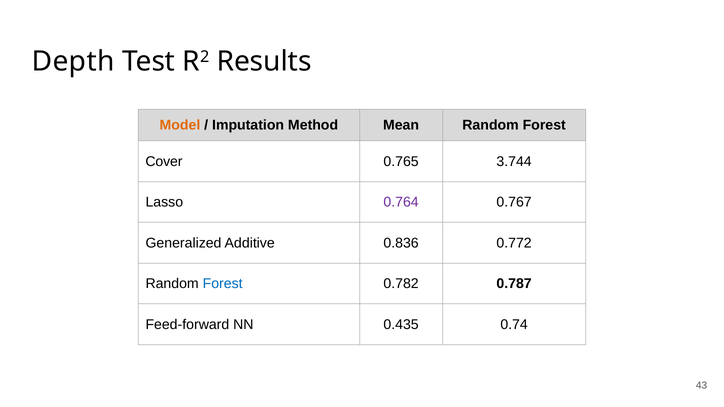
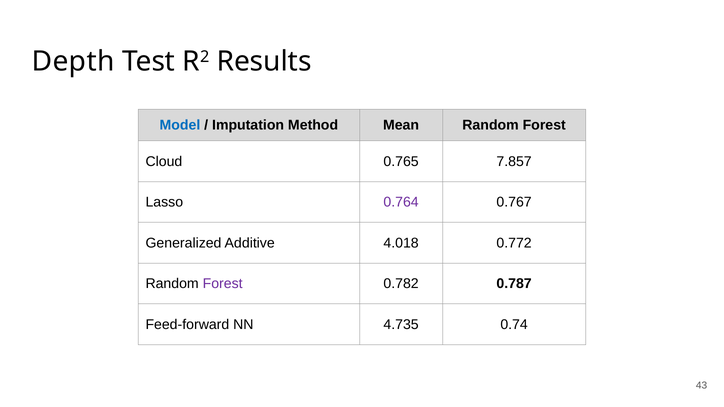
Model colour: orange -> blue (180, 125)
Cover: Cover -> Cloud (164, 162)
3.744: 3.744 -> 7.857 (514, 162)
0.836: 0.836 -> 4.018 (401, 243)
Forest colour: blue -> purple (223, 284)
0.435: 0.435 -> 4.735 (401, 325)
